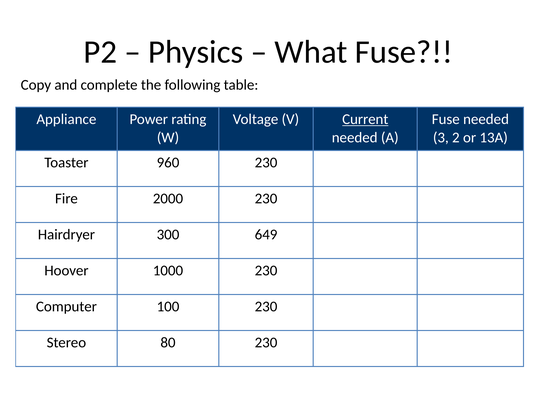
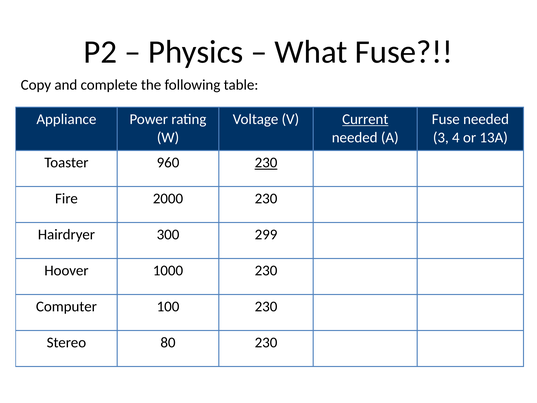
2: 2 -> 4 (456, 137)
230 underline: none -> present (266, 163)
649: 649 -> 299 (266, 234)
